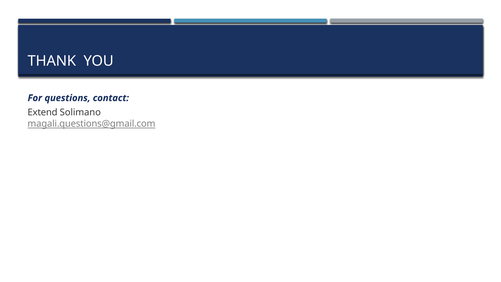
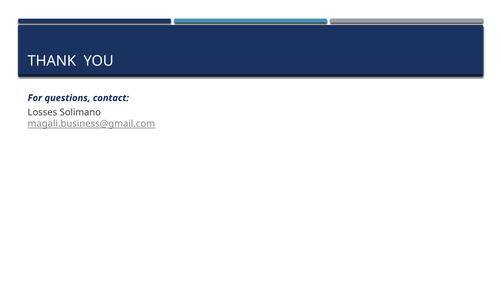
Extend: Extend -> Losses (42, 112)
magali.questions@gmail.com: magali.questions@gmail.com -> magali.business@gmail.com (91, 124)
